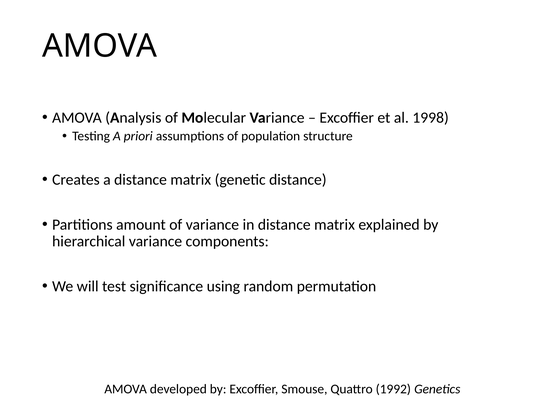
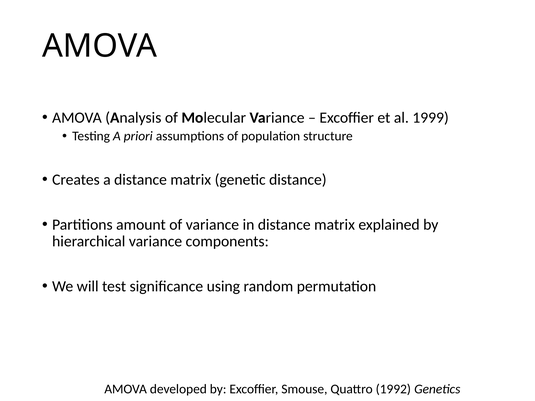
1998: 1998 -> 1999 (431, 118)
